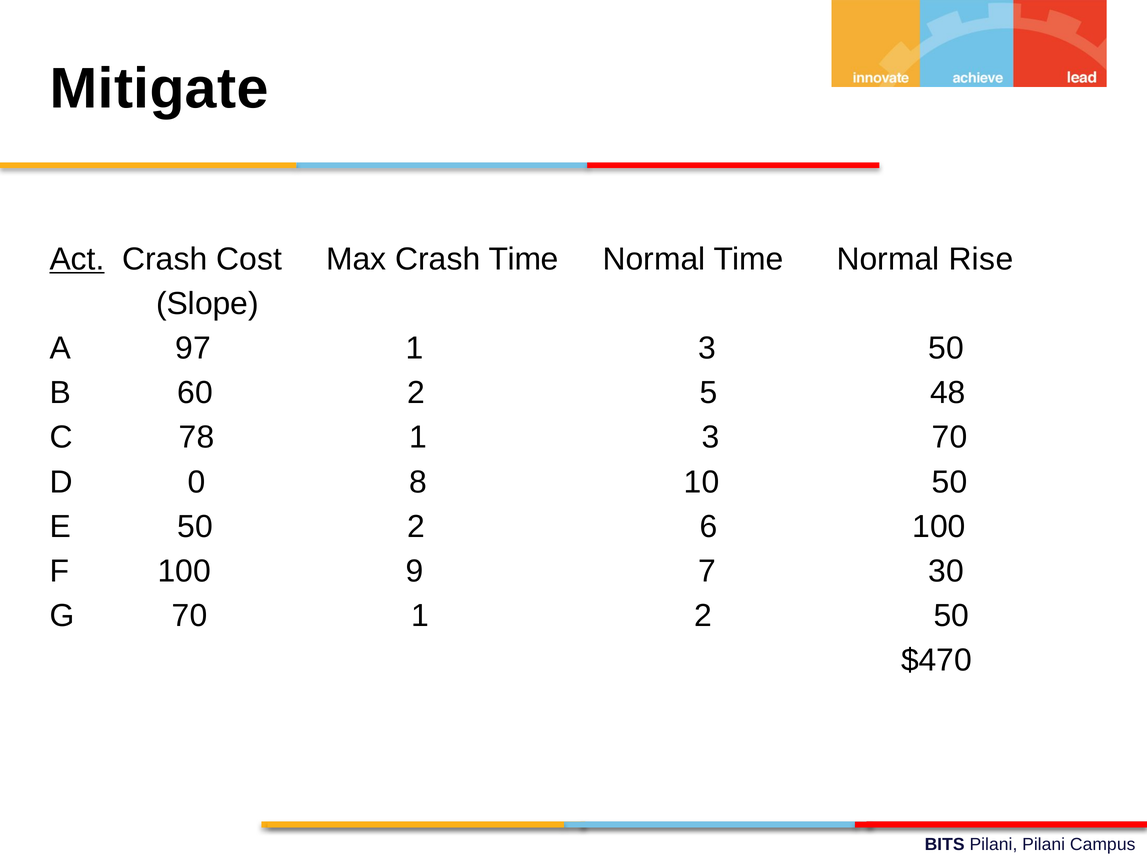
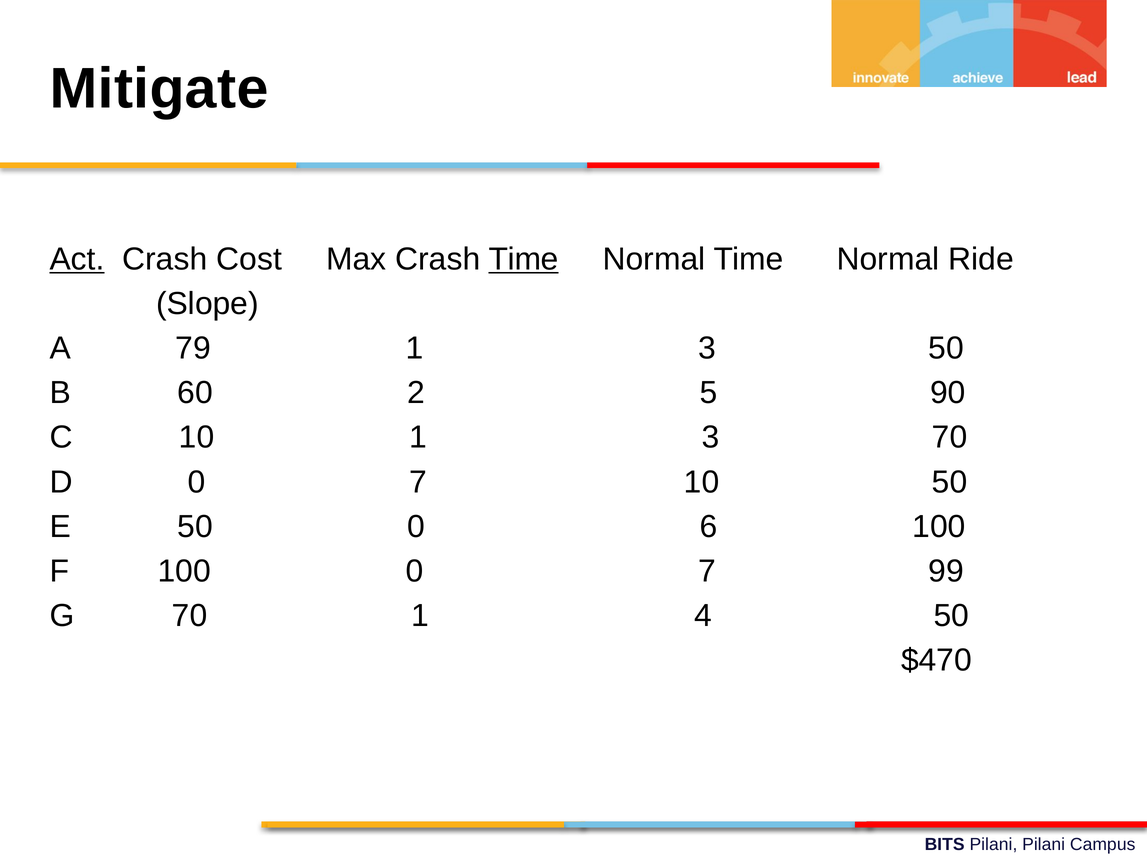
Time underline: none -> present (524, 259)
Rise: Rise -> Ride (981, 259)
97: 97 -> 79 (193, 348)
48: 48 -> 90 (948, 393)
C 78: 78 -> 10 (197, 438)
D 0 8: 8 -> 7 (418, 482)
50 2: 2 -> 0 (416, 527)
100 9: 9 -> 0 (415, 571)
30: 30 -> 99 (946, 571)
1 2: 2 -> 4 (703, 616)
